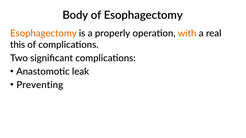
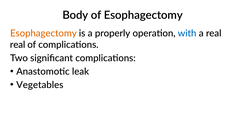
with colour: orange -> blue (187, 33)
this: this -> real (18, 45)
Preventing: Preventing -> Vegetables (40, 85)
